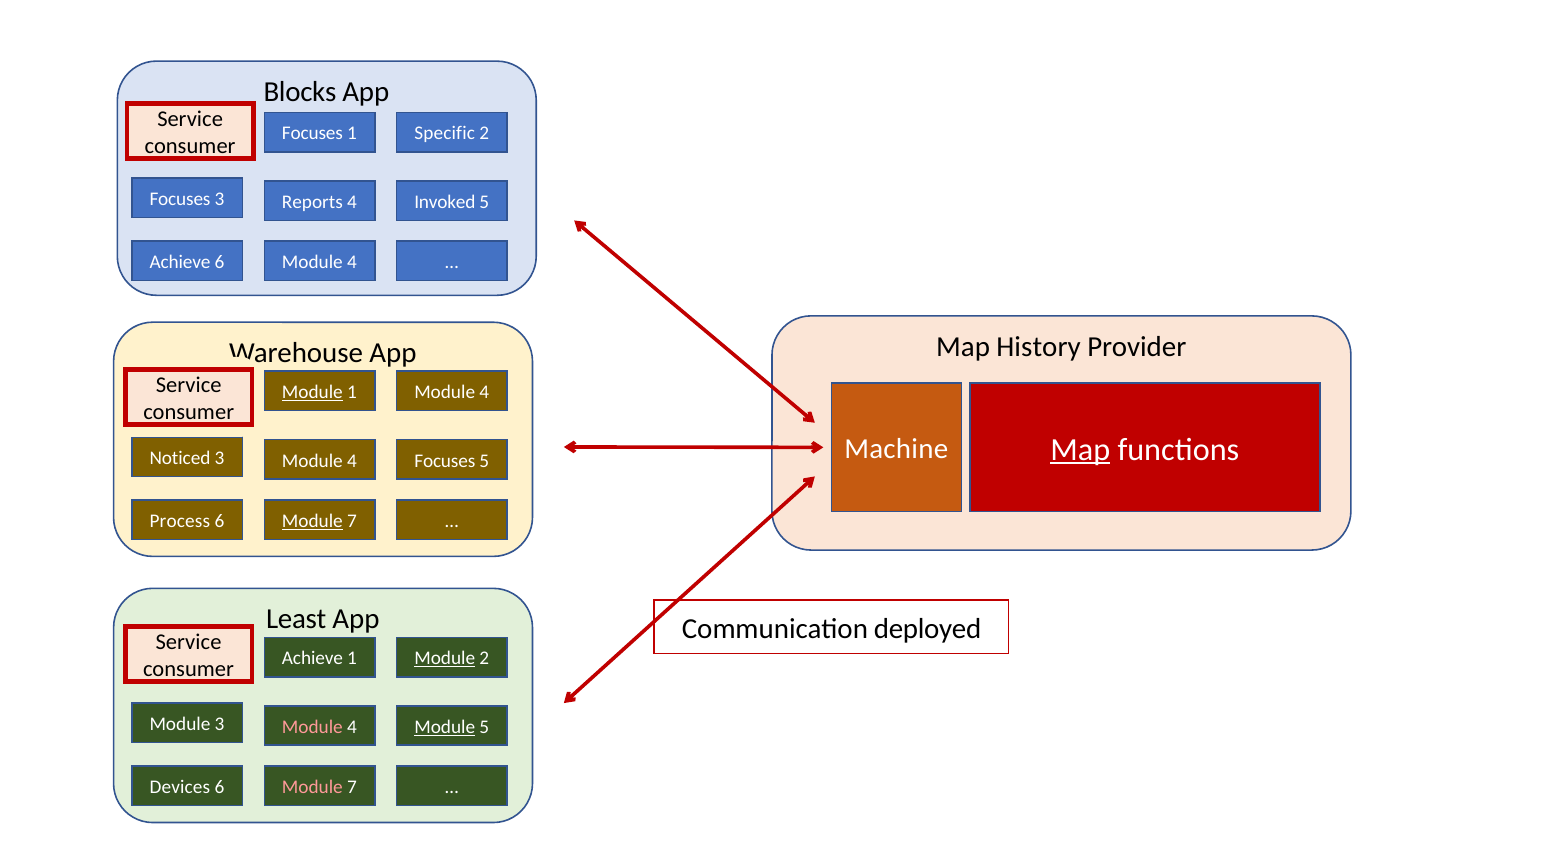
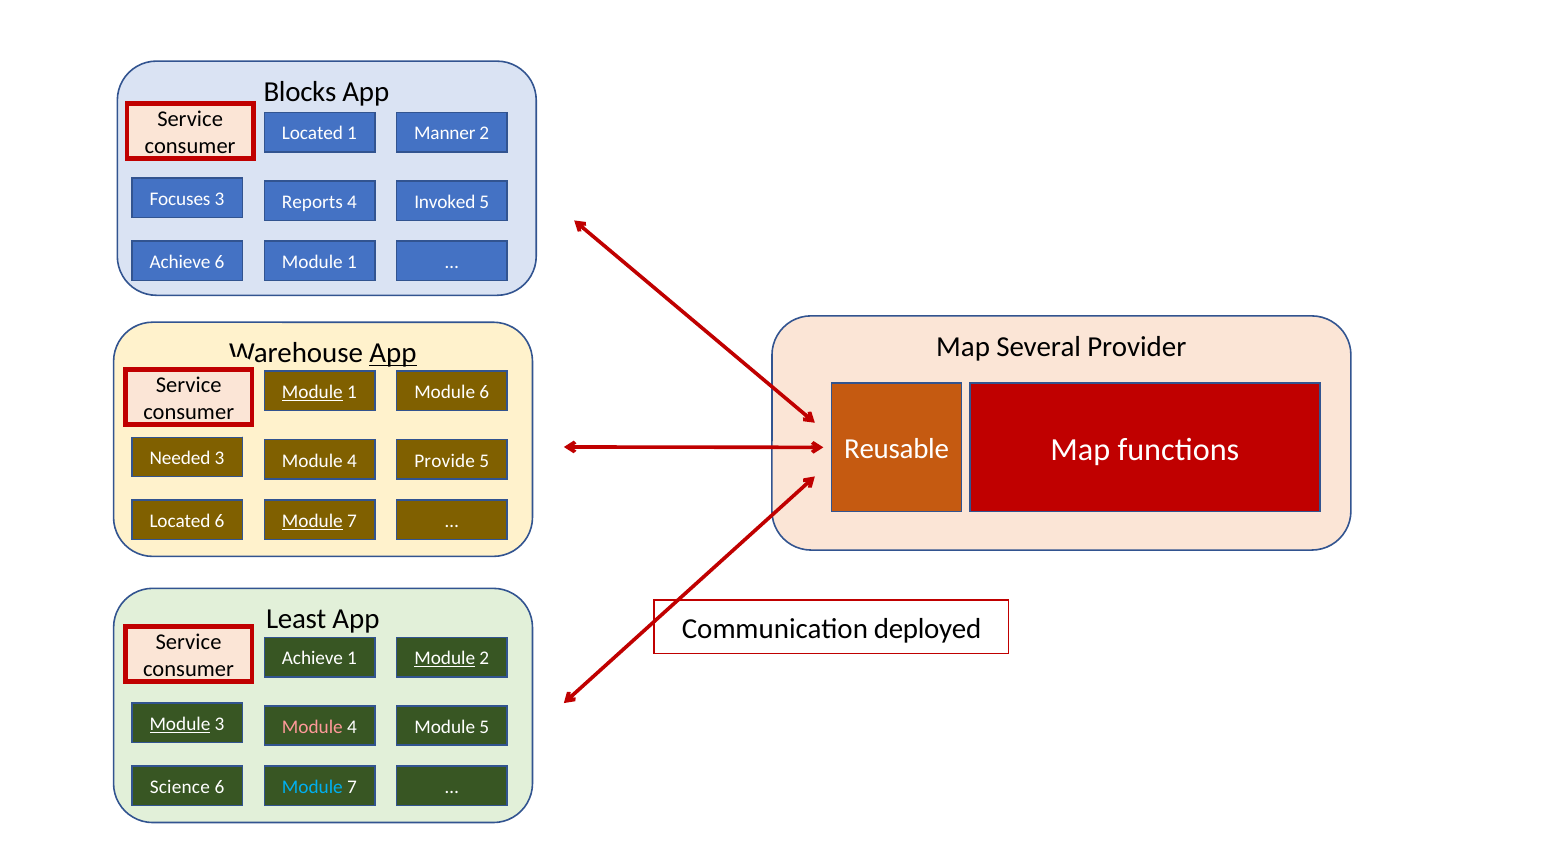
Focuses: Focuses -> Located (312, 134)
Specific: Specific -> Manner (445, 134)
4: 4 -> 1 (352, 262)
History: History -> Several (1039, 347)
App underline: none -> present (393, 353)
1 Module 4: 4 -> 6 (484, 393)
Map underline: present -> none (1080, 450)
Machine: Machine -> Reusable (897, 450)
Noticed: Noticed -> Needed (180, 458)
4 Focuses: Focuses -> Provide (445, 461)
Process: Process -> Located (180, 521)
Module underline: none -> present (180, 725)
Module underline: present -> none (445, 727)
Devices: Devices -> Science (180, 788)
Module colour: pink -> light blue (312, 788)
